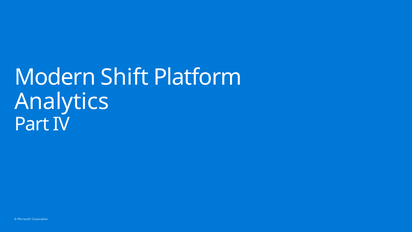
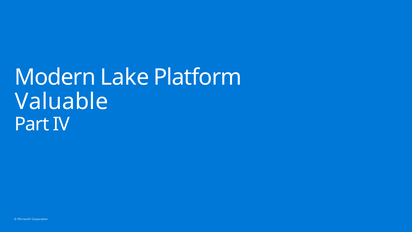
Shift: Shift -> Lake (125, 77)
Analytics: Analytics -> Valuable (62, 102)
